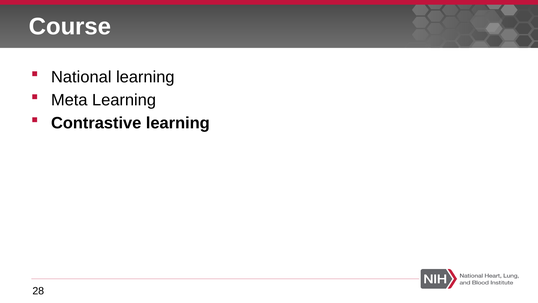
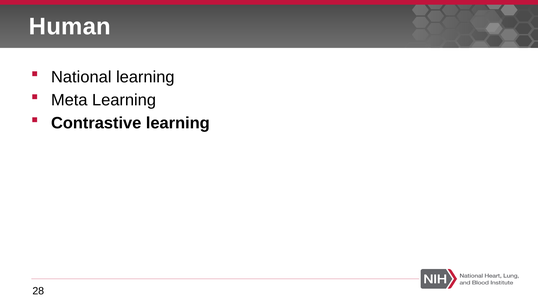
Course: Course -> Human (70, 27)
